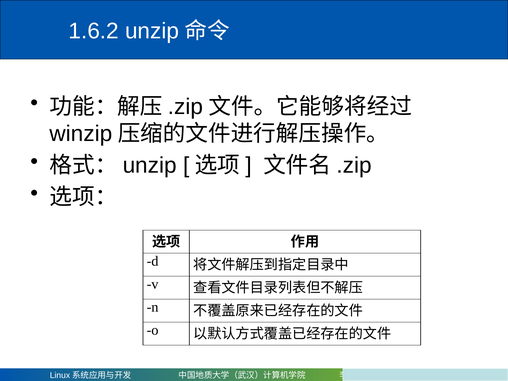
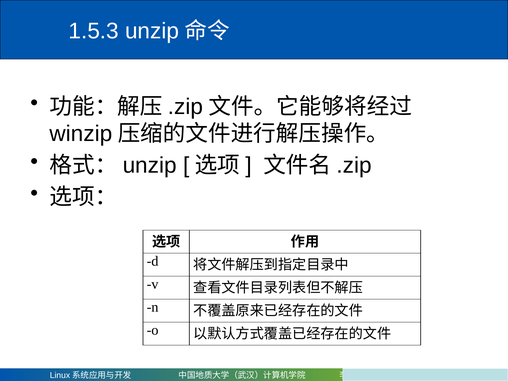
1.6.2: 1.6.2 -> 1.5.3 (94, 31)
